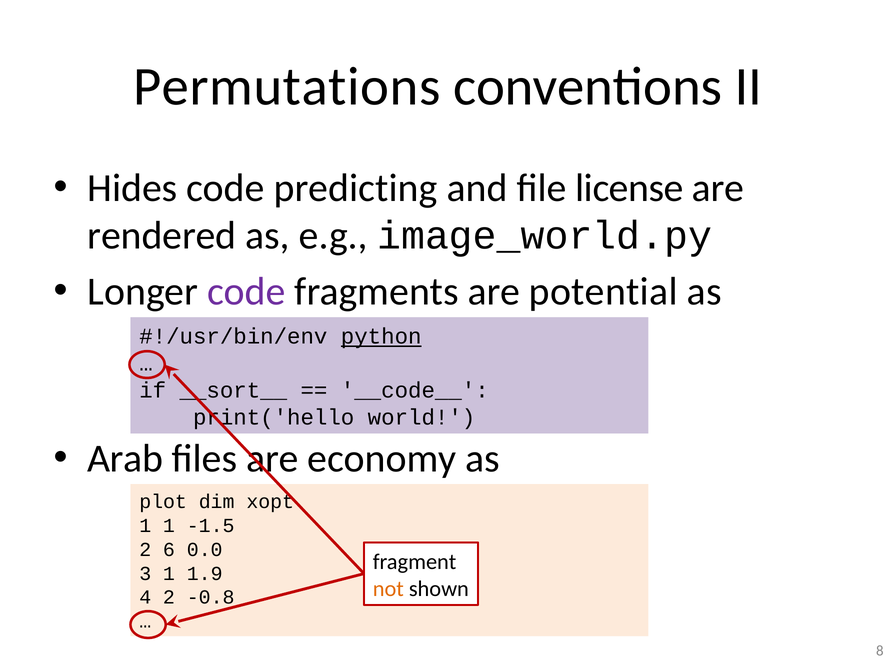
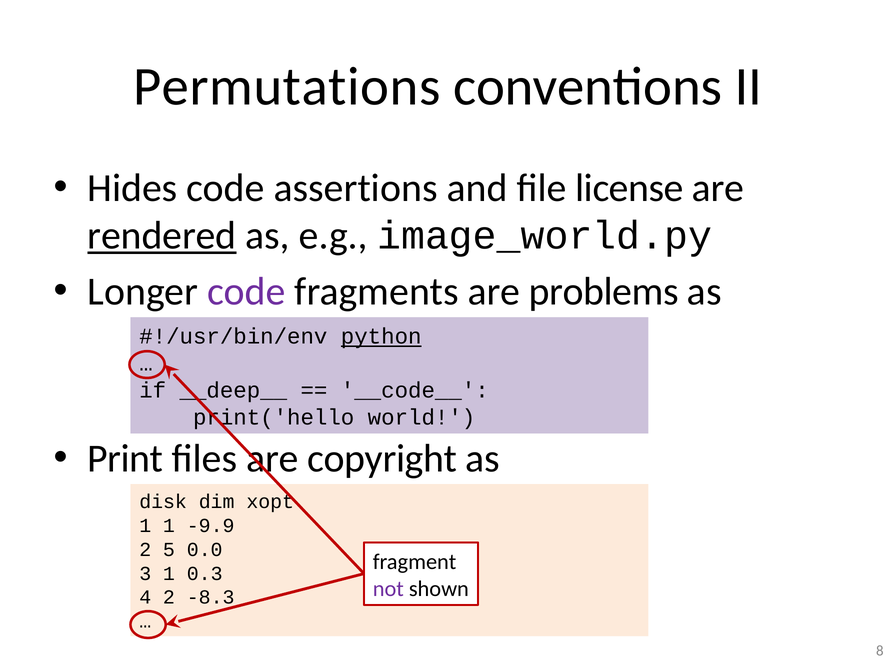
predicting: predicting -> assertions (356, 188)
rendered underline: none -> present (162, 236)
potential: potential -> problems (604, 292)
__sort__: __sort__ -> __deep__ (233, 390)
Arab: Arab -> Print (125, 459)
economy: economy -> copyright (382, 459)
plot: plot -> disk (163, 502)
-1.5: -1.5 -> -9.9 (211, 526)
6: 6 -> 5 (169, 550)
1.9: 1.9 -> 0.3 (205, 574)
not colour: orange -> purple (388, 589)
-0.8: -0.8 -> -8.3 (211, 597)
